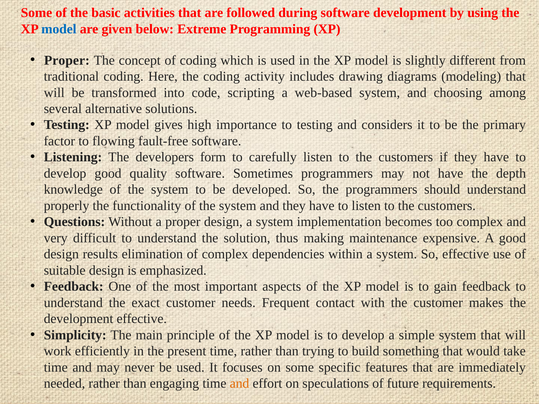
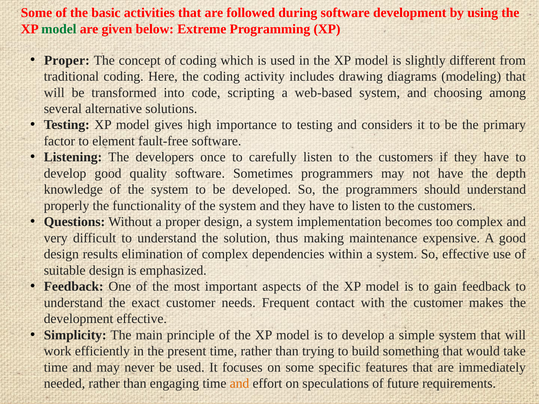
model colour: blue -> green (59, 29)
flowing: flowing -> element (114, 141)
form: form -> once (213, 157)
